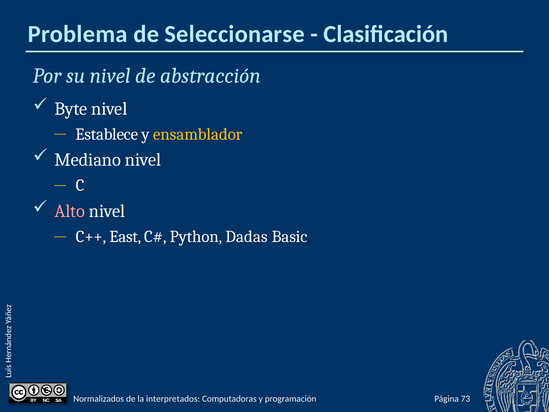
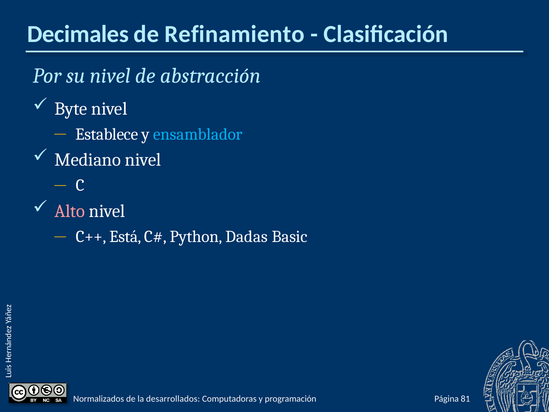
Problema: Problema -> Decimales (78, 34)
Seleccionarse: Seleccionarse -> Refinamiento (235, 34)
ensamblador colour: yellow -> light blue (198, 134)
East: East -> Está (125, 237)
interpretados: interpretados -> desarrollados (173, 399)
73: 73 -> 81 (465, 399)
